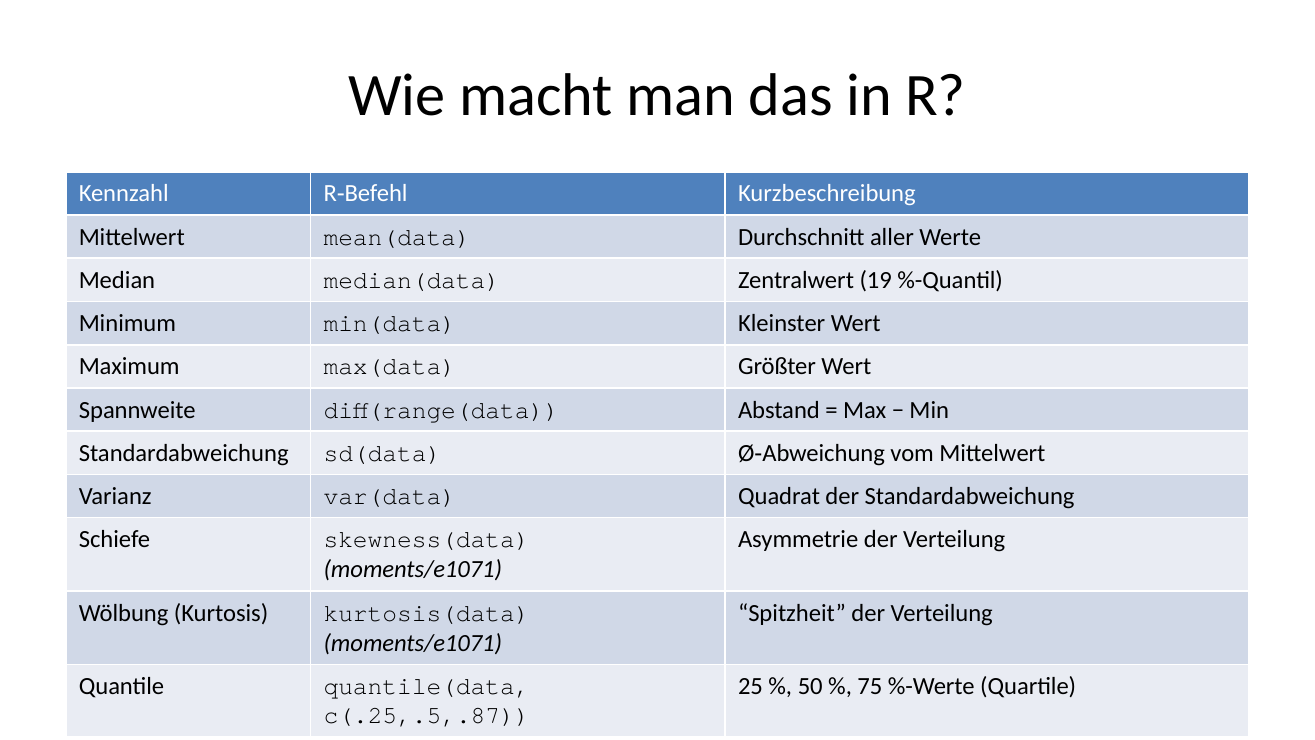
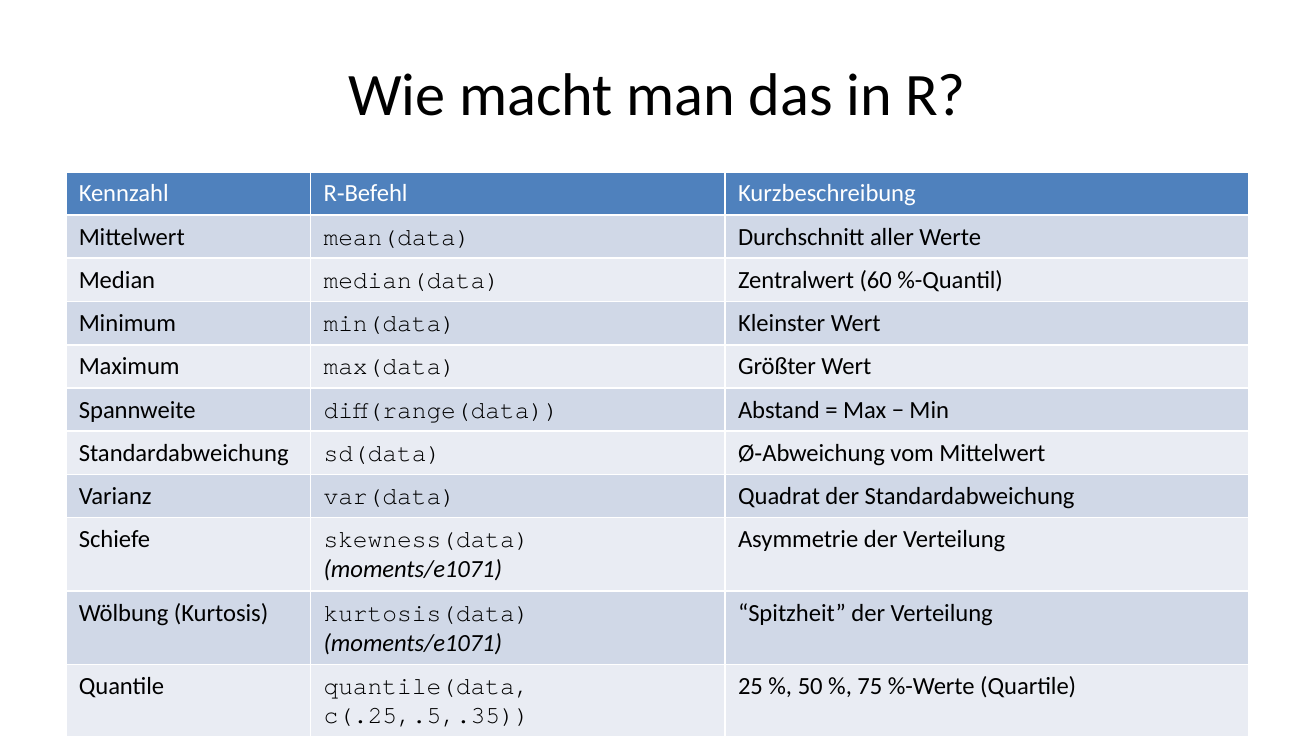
19: 19 -> 60 (876, 280)
c(.25,.5,.87: c(.25,.5,.87 -> c(.25,.5,.35 (427, 716)
